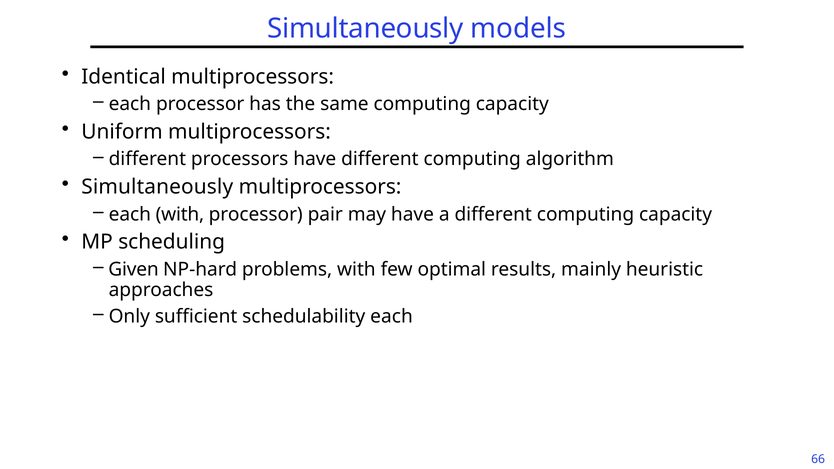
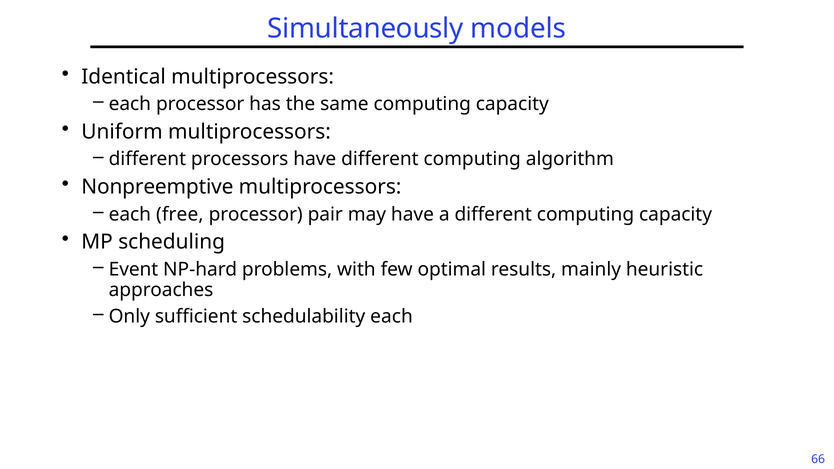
Simultaneously: Simultaneously -> Nonpreemptive (157, 187)
each with: with -> free (180, 214)
Given: Given -> Event (133, 269)
